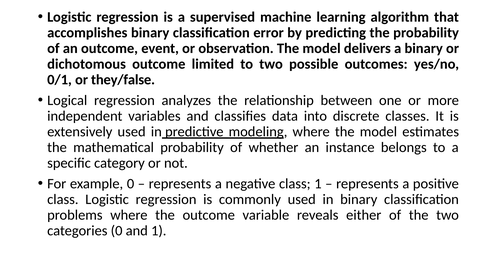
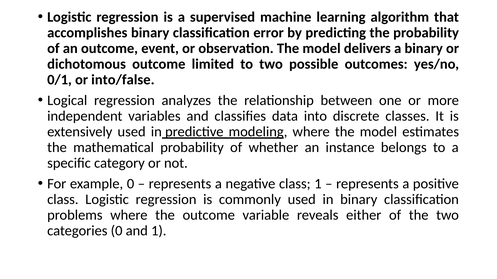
they/false: they/false -> into/false (123, 80)
